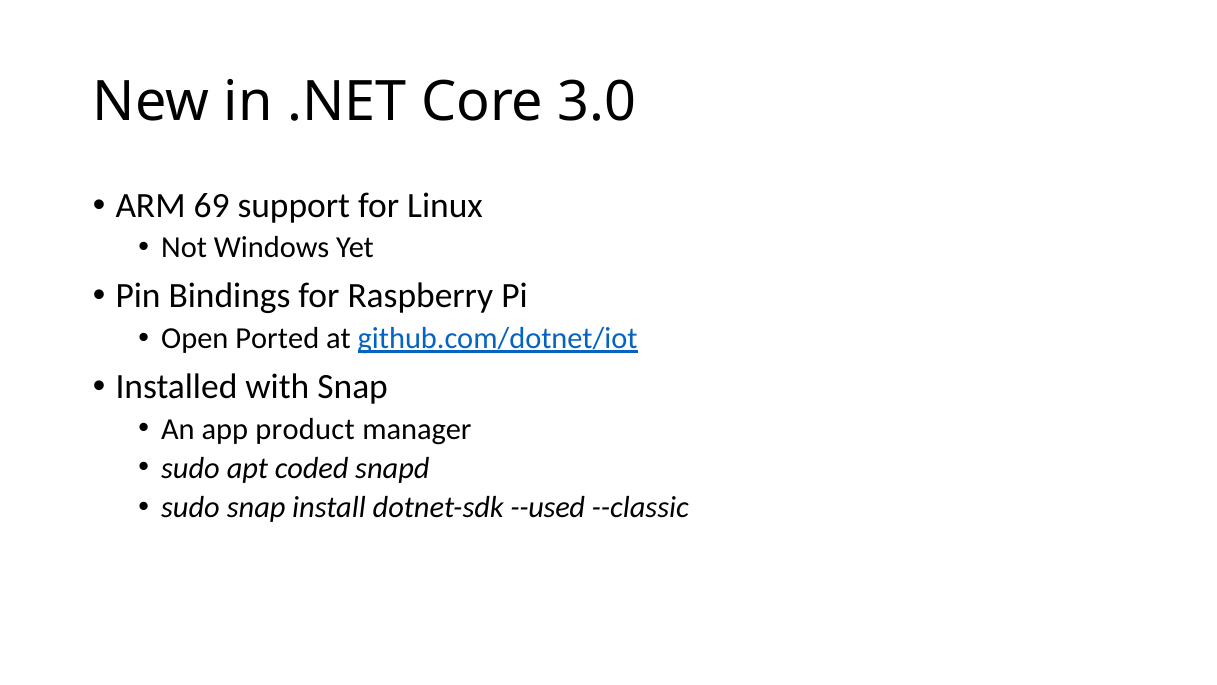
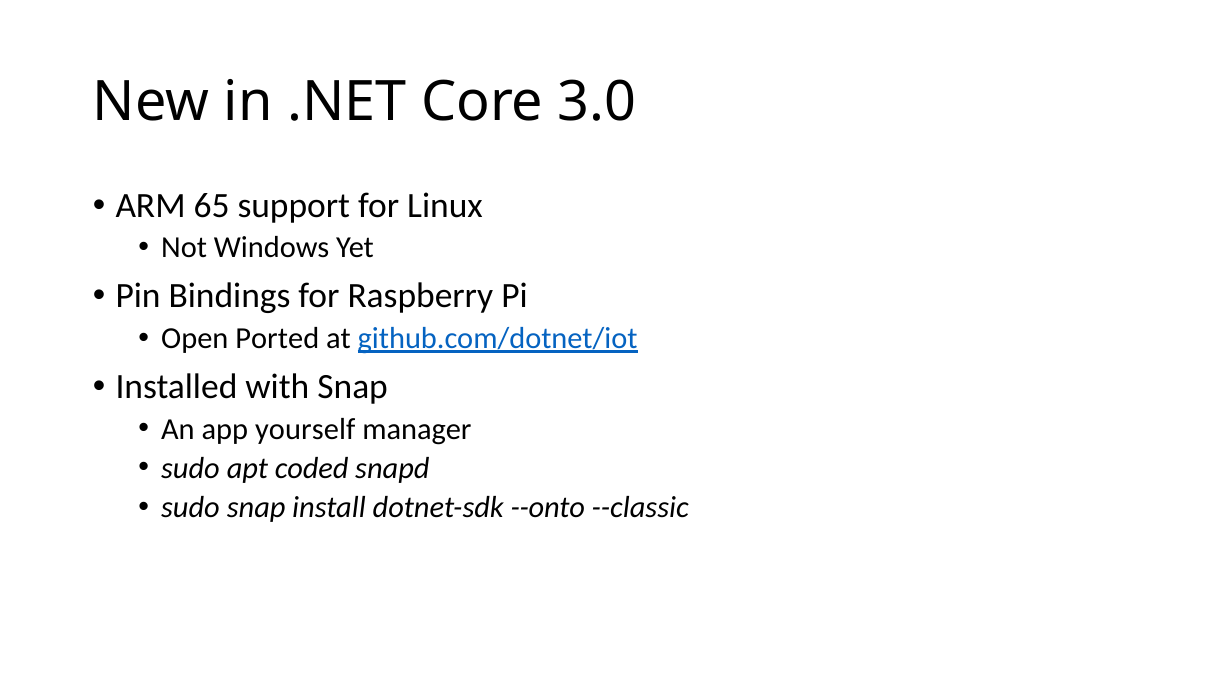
69: 69 -> 65 (212, 206)
product: product -> yourself (305, 429)
--used: --used -> --onto (548, 507)
